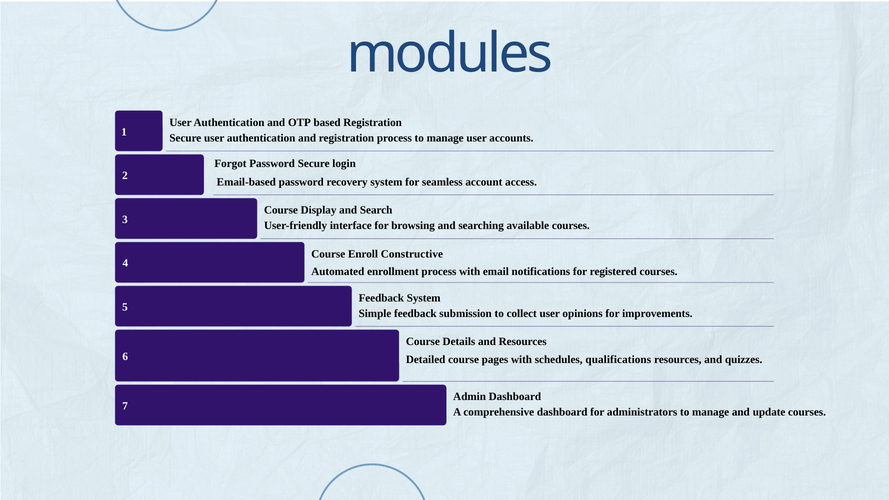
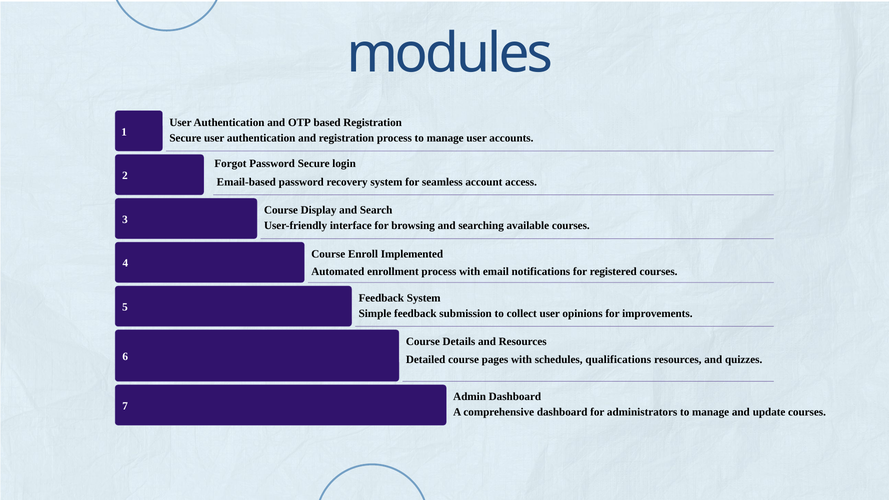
Constructive: Constructive -> Implemented (412, 254)
